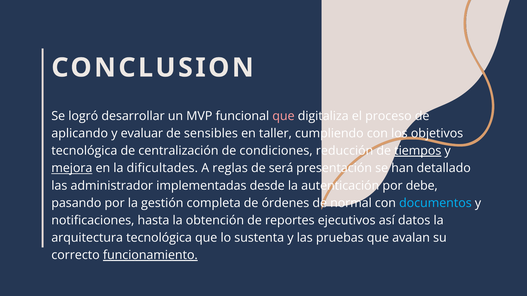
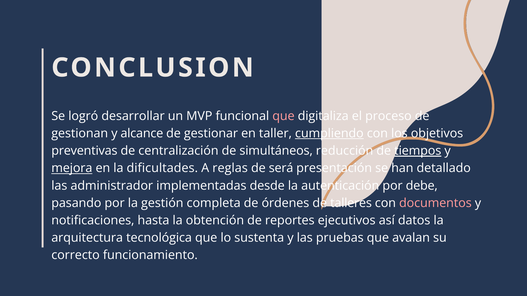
aplicando: aplicando -> gestionan (80, 134)
evaluar: evaluar -> alcance (142, 134)
sensibles: sensibles -> gestionar (211, 134)
cumpliendo underline: none -> present (329, 134)
tecnológica: tecnológica -> preventivas (84, 151)
condiciones: condiciones -> simultáneos (276, 151)
normal: normal -> talleres (351, 203)
documentos colour: light blue -> pink (435, 203)
funcionamiento underline: present -> none (150, 256)
